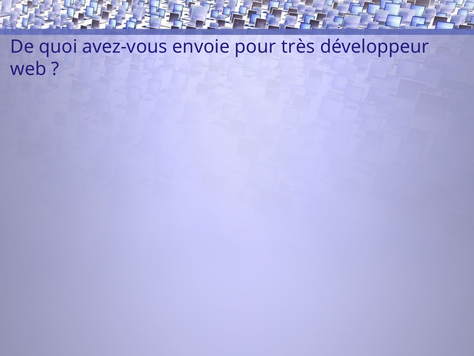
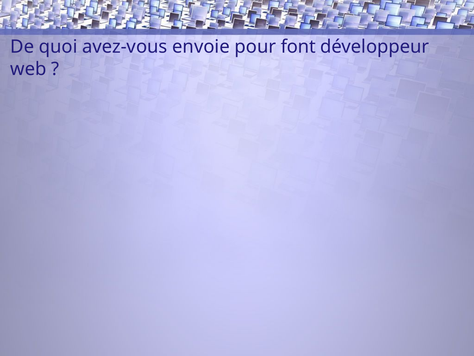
très: très -> font (298, 47)
